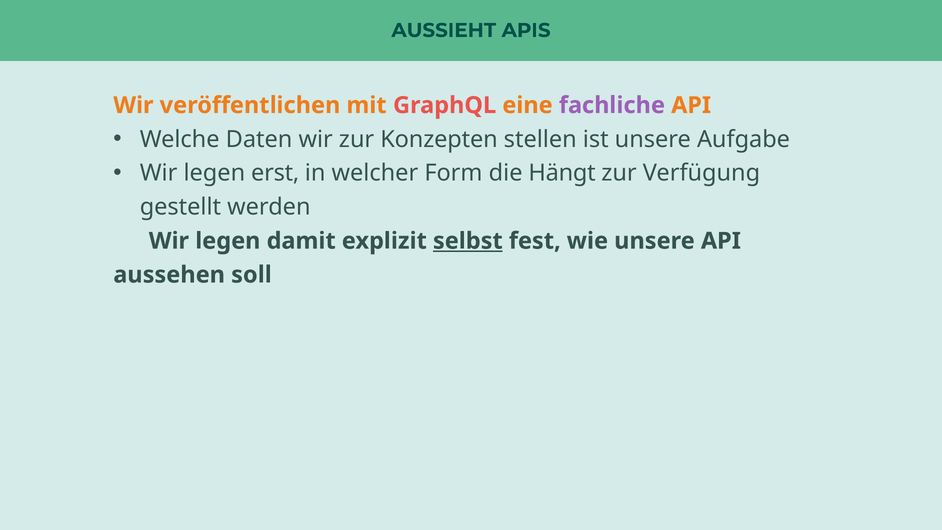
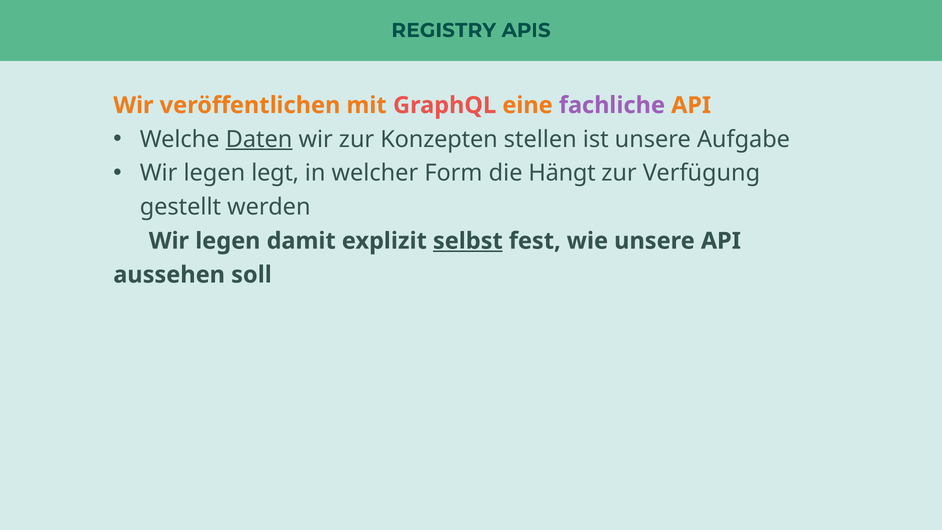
AUSSIEHT: AUSSIEHT -> REGISTRY (444, 30)
Daten underline: none -> present (259, 139)
erst: erst -> legt (275, 173)
